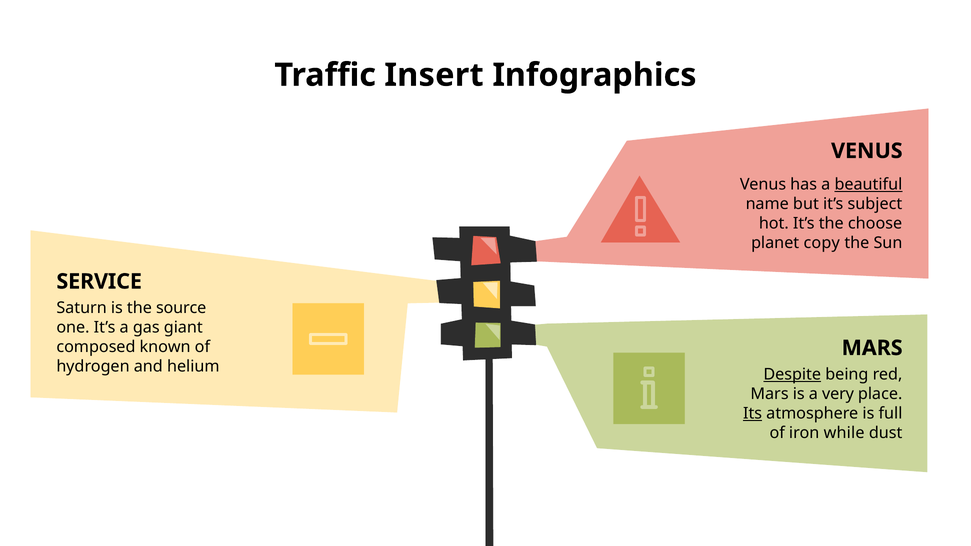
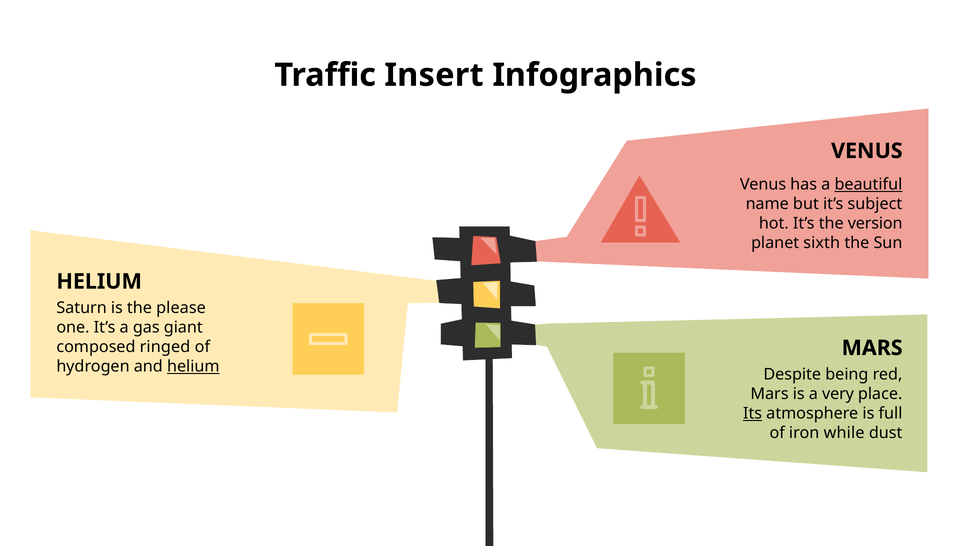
choose: choose -> version (875, 223)
copy: copy -> sixth (822, 243)
SERVICE: SERVICE -> HELIUM (99, 282)
source: source -> please (181, 308)
known: known -> ringed (165, 347)
helium underline: none -> present (193, 367)
Despite underline: present -> none (792, 375)
